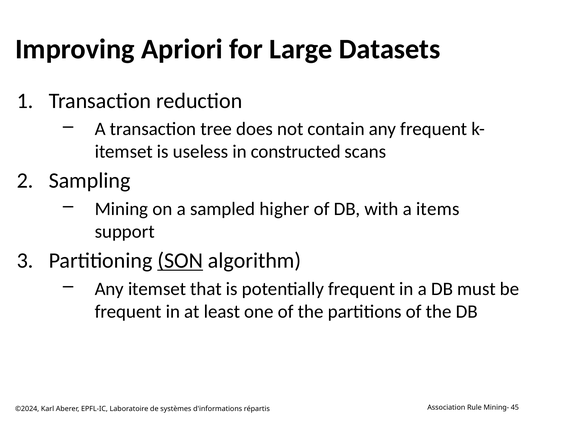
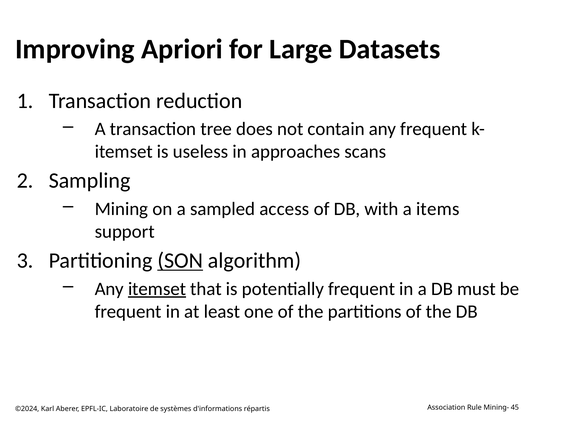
constructed: constructed -> approaches (296, 152)
higher: higher -> access (284, 209)
itemset underline: none -> present (157, 289)
